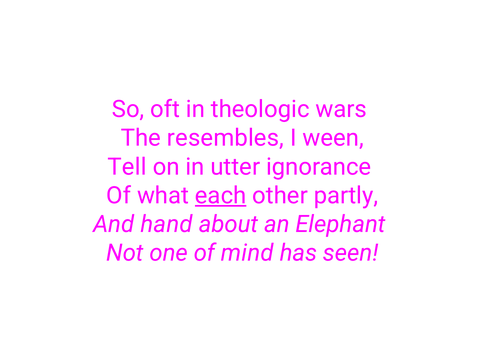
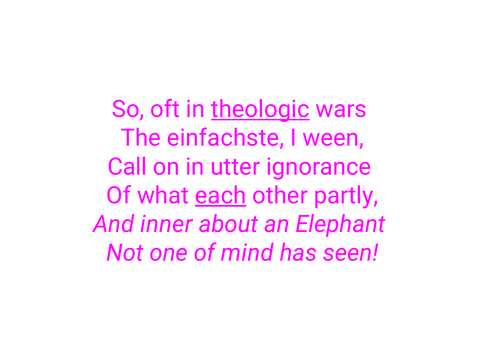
theologic underline: none -> present (260, 109)
resembles: resembles -> einfachste (226, 138)
Tell: Tell -> Call (127, 167)
hand: hand -> inner (166, 224)
